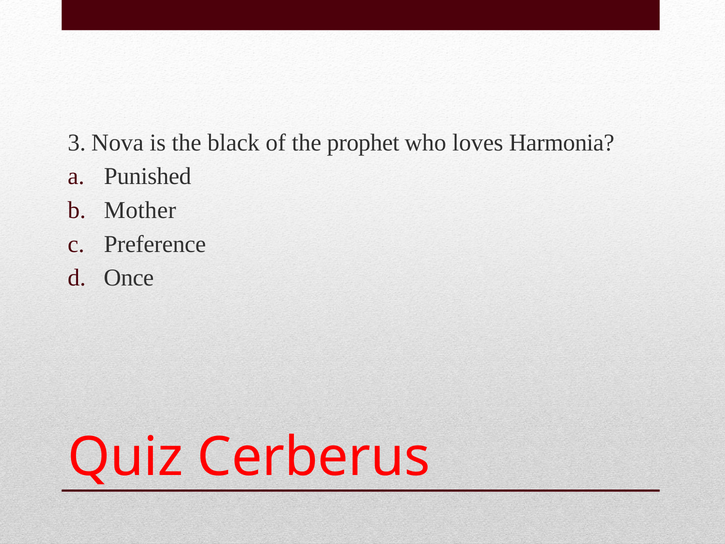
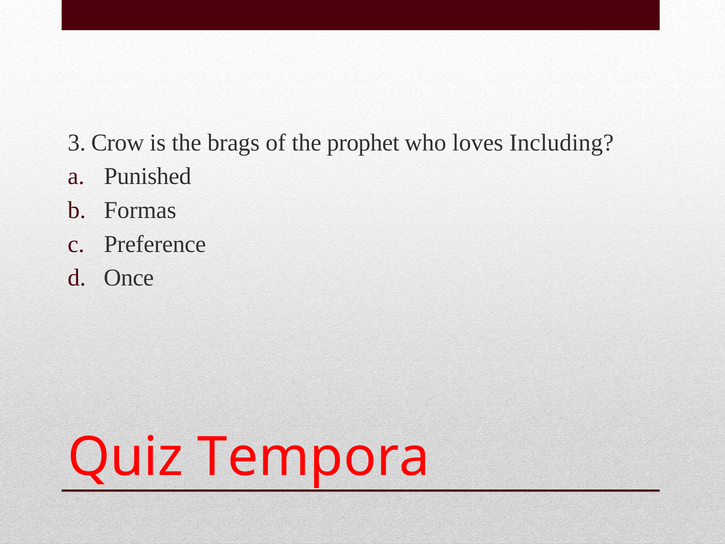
Nova: Nova -> Crow (118, 142)
black: black -> brags (234, 142)
Harmonia: Harmonia -> Including (562, 142)
Mother: Mother -> Formas (140, 210)
Cerberus: Cerberus -> Tempora (314, 457)
